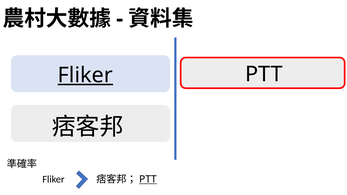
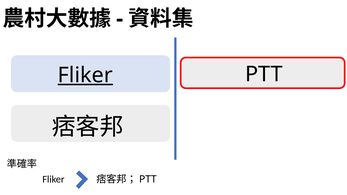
PTT underline: present -> none (148, 180)
